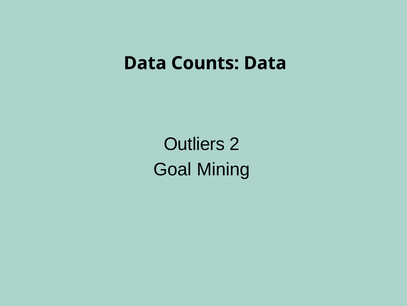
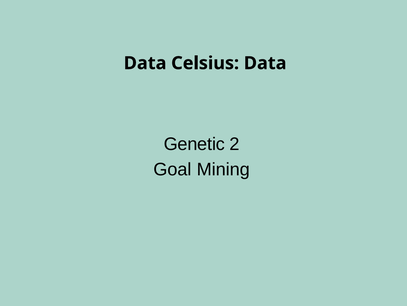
Counts: Counts -> Celsius (205, 63)
Outliers: Outliers -> Genetic (194, 144)
